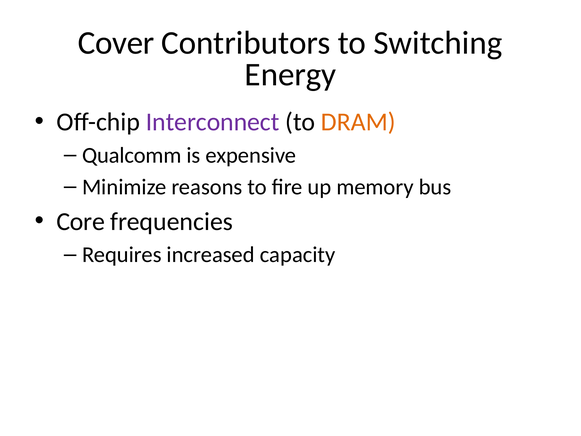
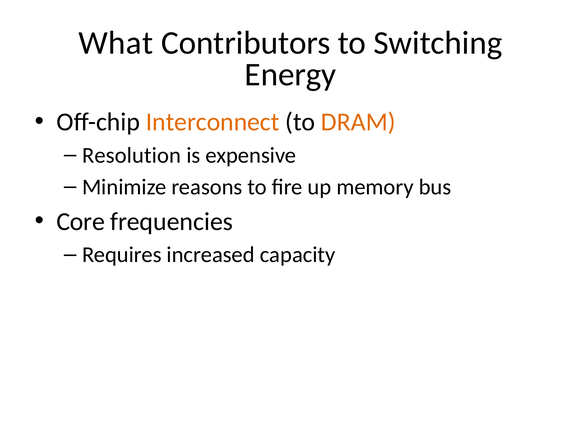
Cover: Cover -> What (116, 43)
Interconnect colour: purple -> orange (213, 122)
Qualcomm: Qualcomm -> Resolution (132, 155)
